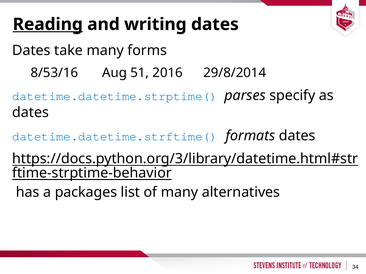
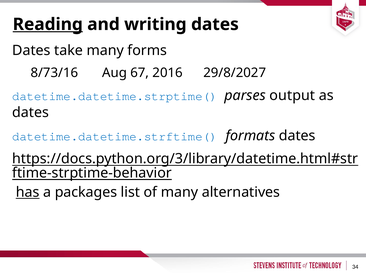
8/53/16: 8/53/16 -> 8/73/16 (54, 73)
51: 51 -> 67 (140, 73)
29/8/2014: 29/8/2014 -> 29/8/2027 (235, 73)
specify: specify -> output (292, 96)
has underline: none -> present (28, 193)
